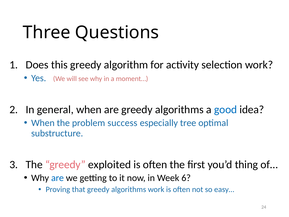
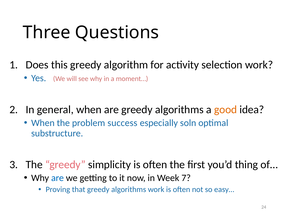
good colour: blue -> orange (226, 109)
tree: tree -> soln (188, 123)
exploited: exploited -> simplicity (110, 164)
6: 6 -> 7 (186, 178)
